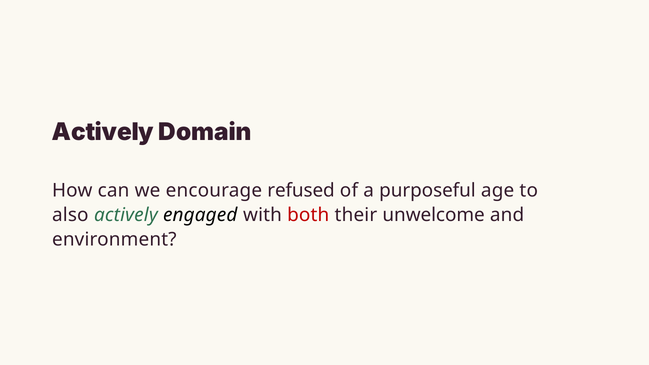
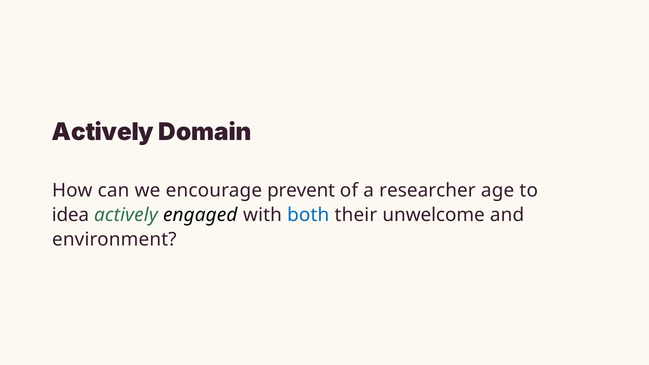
refused: refused -> prevent (301, 191)
purposeful: purposeful -> researcher (427, 191)
also: also -> idea (70, 215)
both colour: red -> blue (308, 215)
